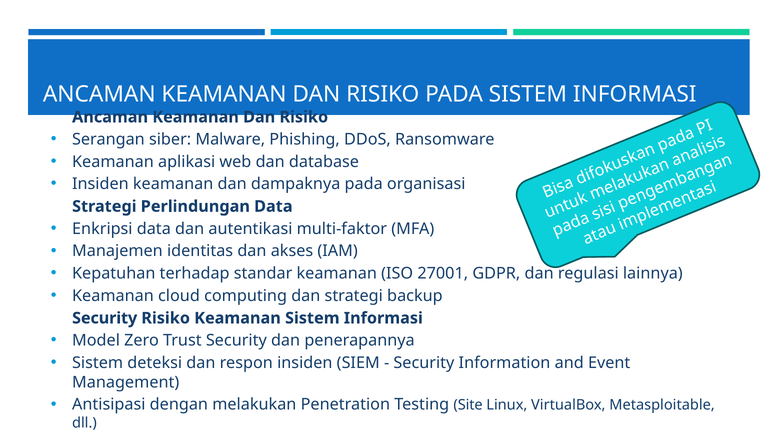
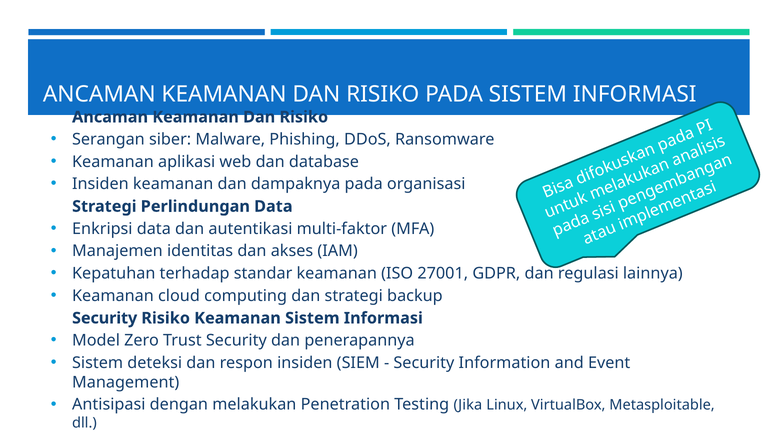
Site: Site -> Jika (468, 406)
